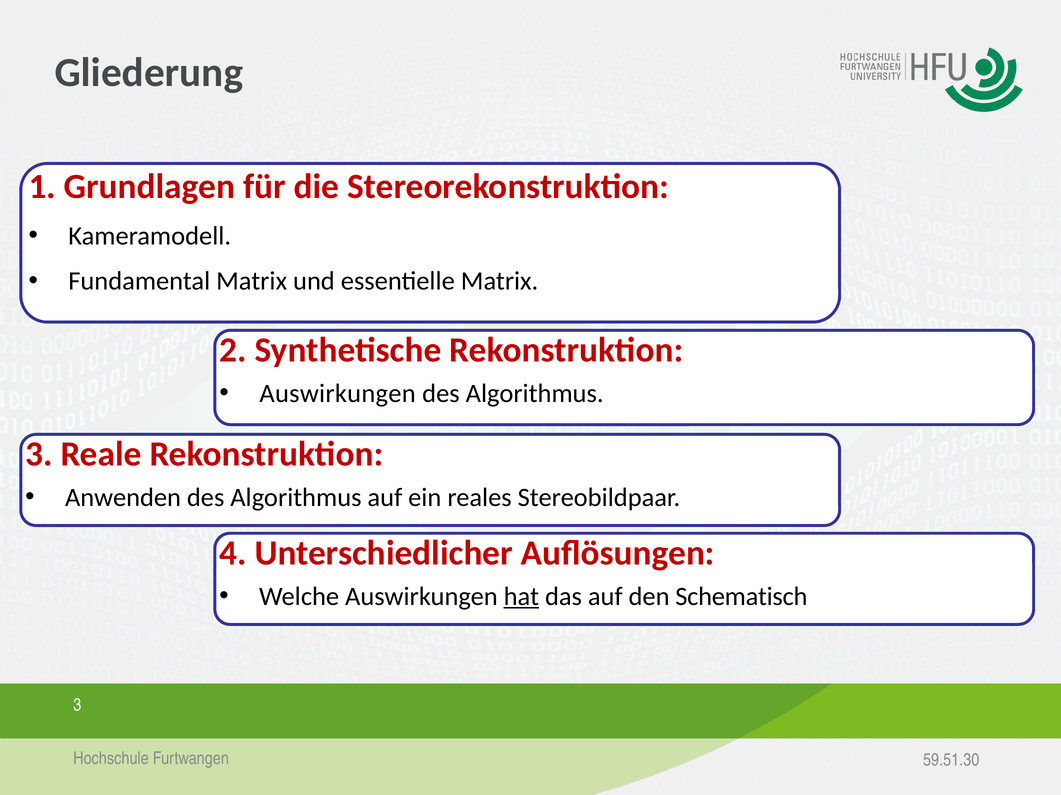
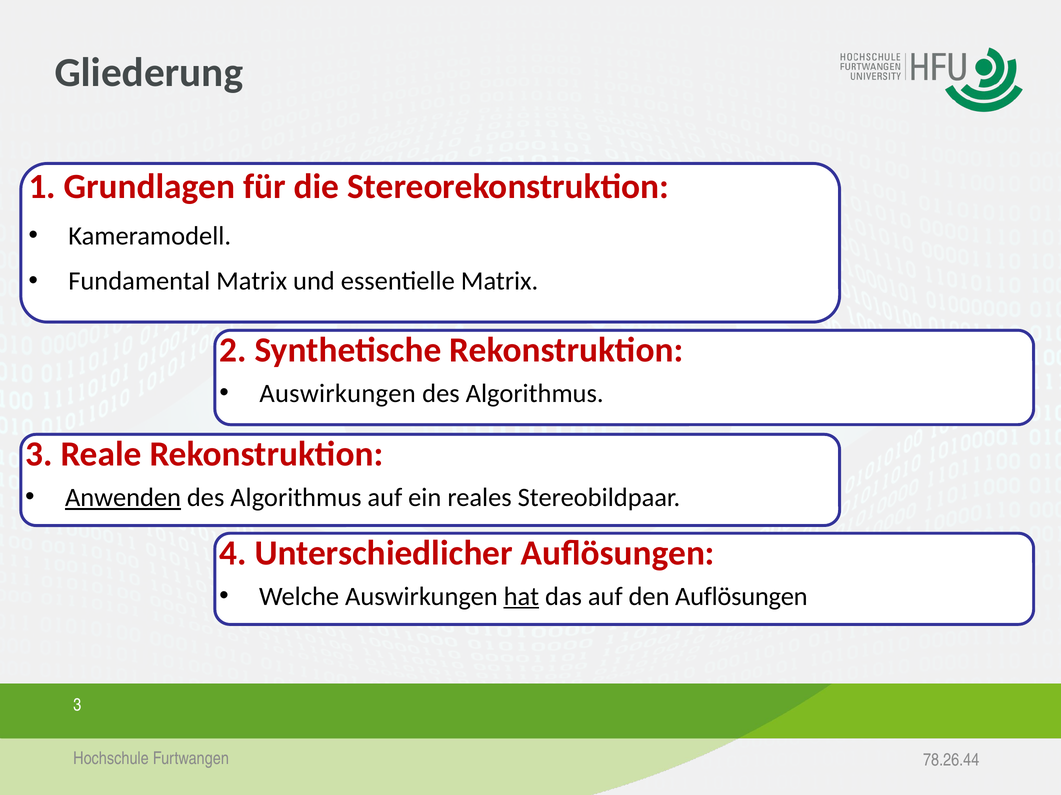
Anwenden underline: none -> present (123, 498)
den Schematisch: Schematisch -> Auflösungen (741, 597)
59.51.30: 59.51.30 -> 78.26.44 (951, 761)
